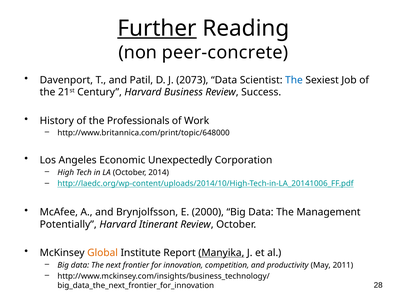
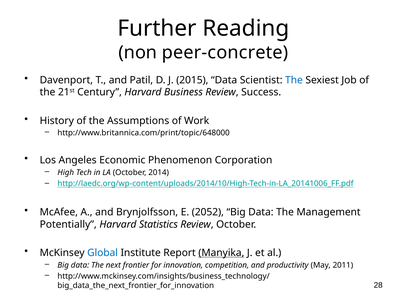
Further underline: present -> none (157, 28)
2073: 2073 -> 2015 (192, 80)
Professionals: Professionals -> Assumptions (138, 121)
Unexpectedly: Unexpectedly -> Phenomenon (180, 160)
2000: 2000 -> 2052 (208, 212)
Itinerant: Itinerant -> Statistics (158, 225)
Global colour: orange -> blue (103, 253)
